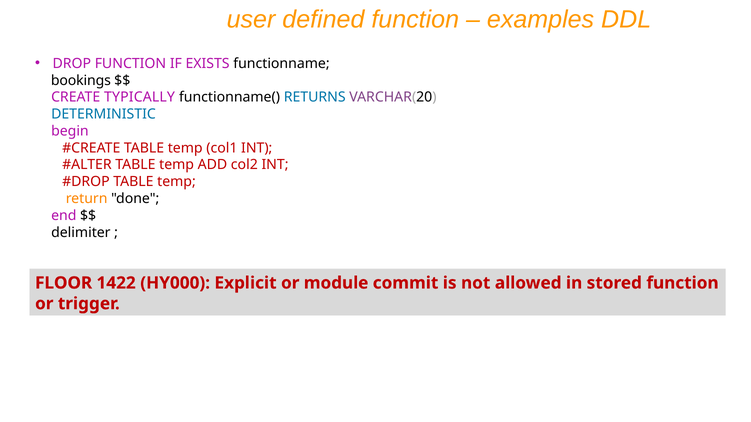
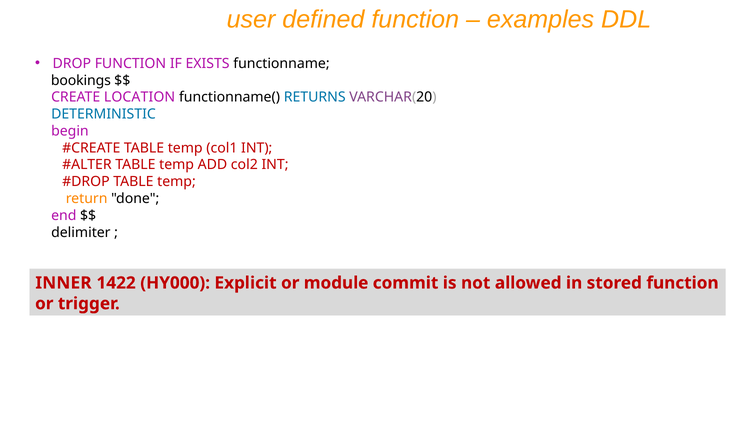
TYPICALLY: TYPICALLY -> LOCATION (140, 97)
FLOOR: FLOOR -> INNER (63, 283)
